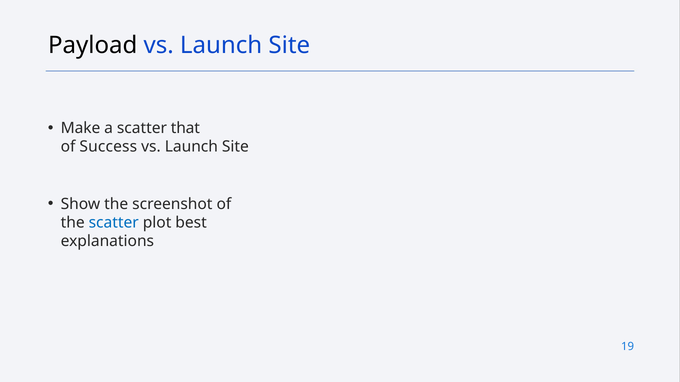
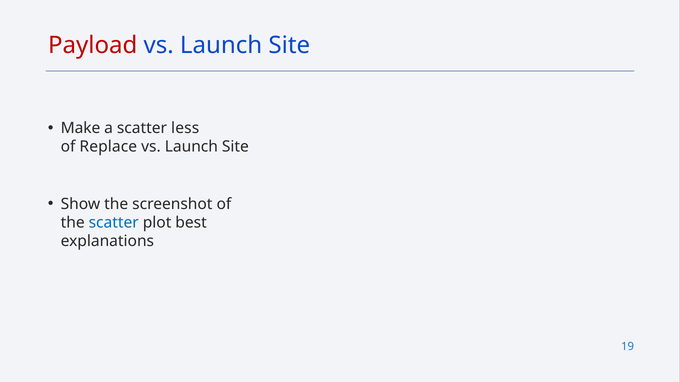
Payload colour: black -> red (93, 45)
that: that -> less (185, 128)
Success: Success -> Replace (108, 147)
